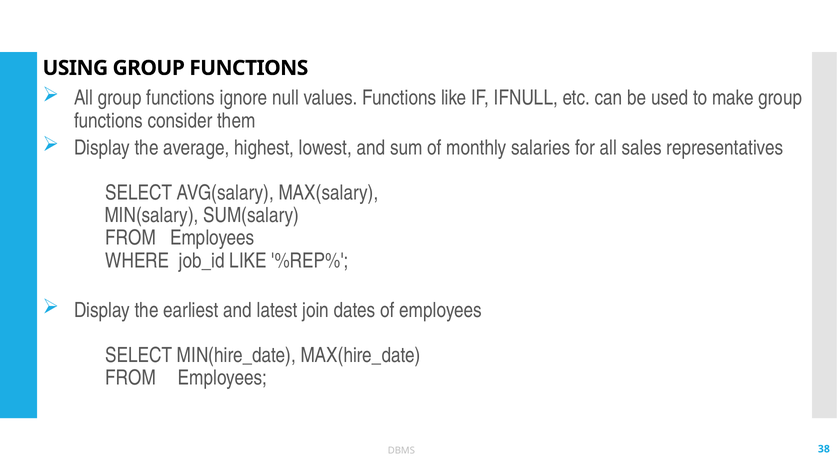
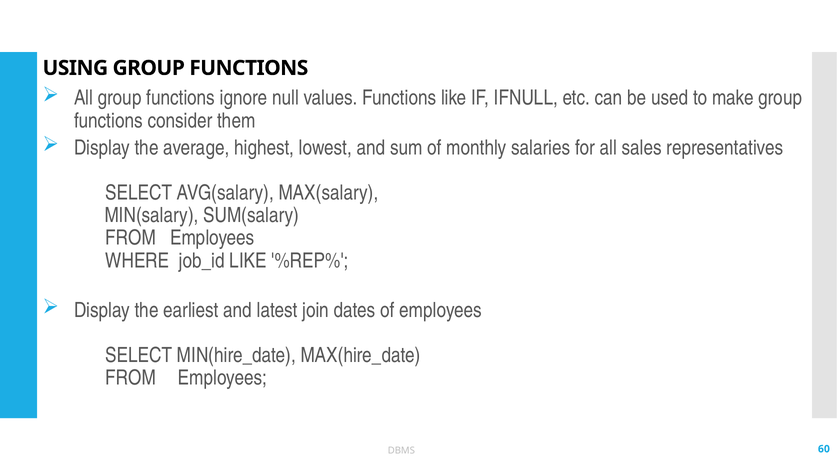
38: 38 -> 60 (824, 449)
